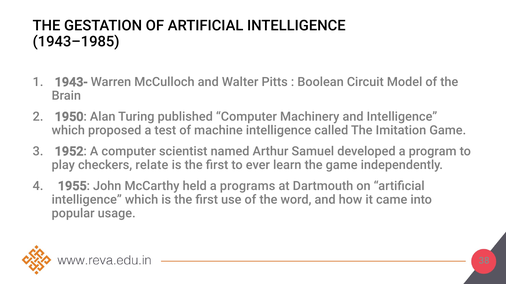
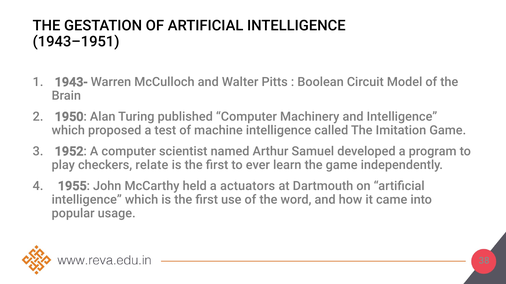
1943–1985: 1943–1985 -> 1943–1951 (76, 42)
programs: programs -> actuators (248, 186)
